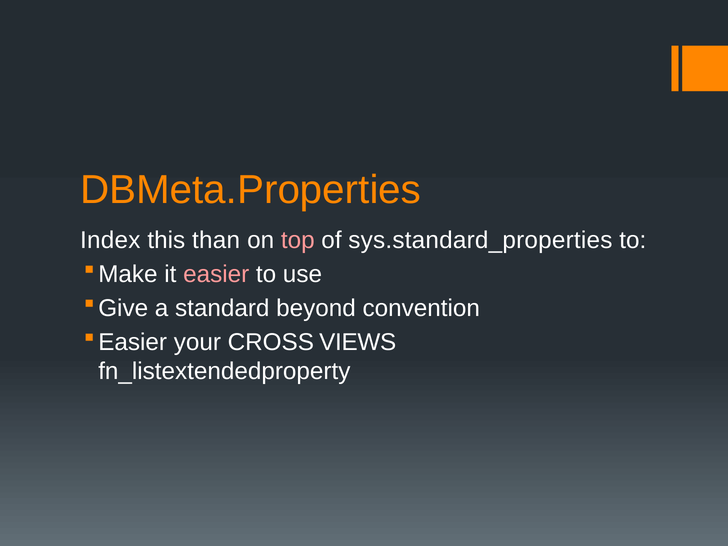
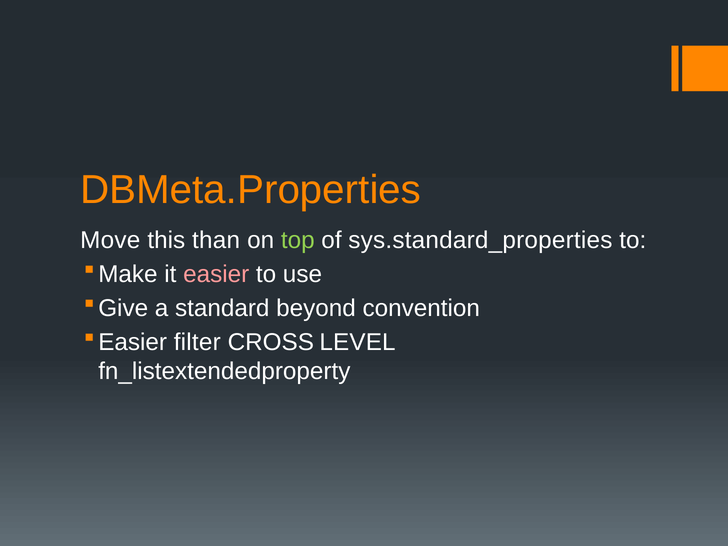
Index: Index -> Move (110, 240)
top colour: pink -> light green (298, 240)
your: your -> filter (197, 342)
VIEWS: VIEWS -> LEVEL (358, 342)
